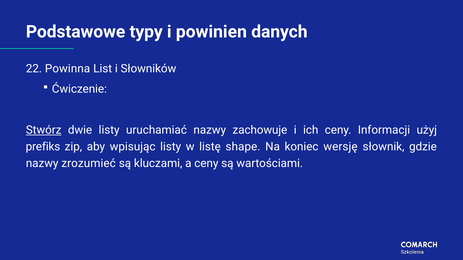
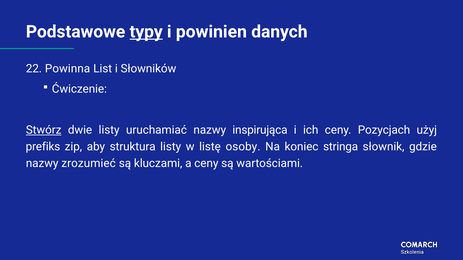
typy underline: none -> present (146, 32)
zachowuje: zachowuje -> inspirująca (260, 130)
Informacji: Informacji -> Pozycjach (384, 130)
wpisując: wpisując -> struktura (133, 147)
shape: shape -> osoby (243, 147)
wersję: wersję -> stringa (341, 147)
